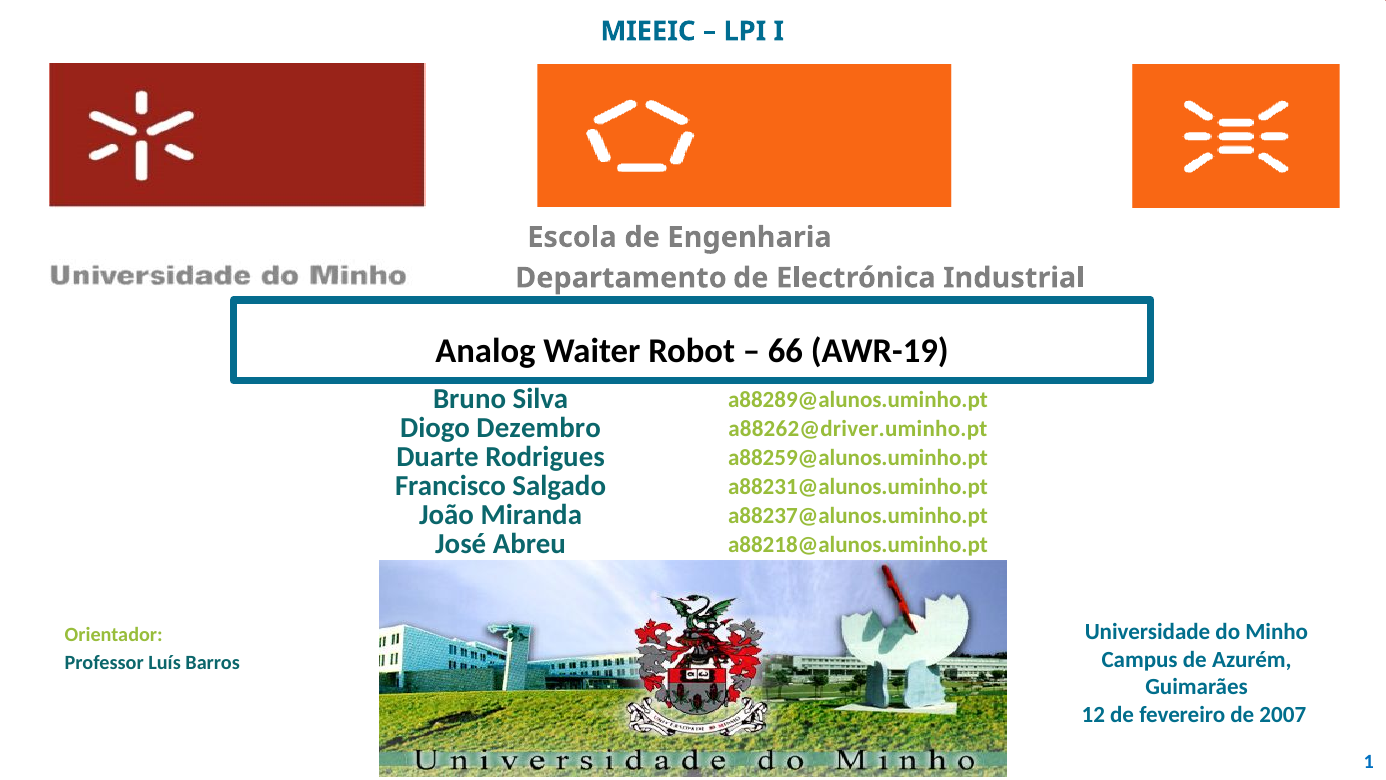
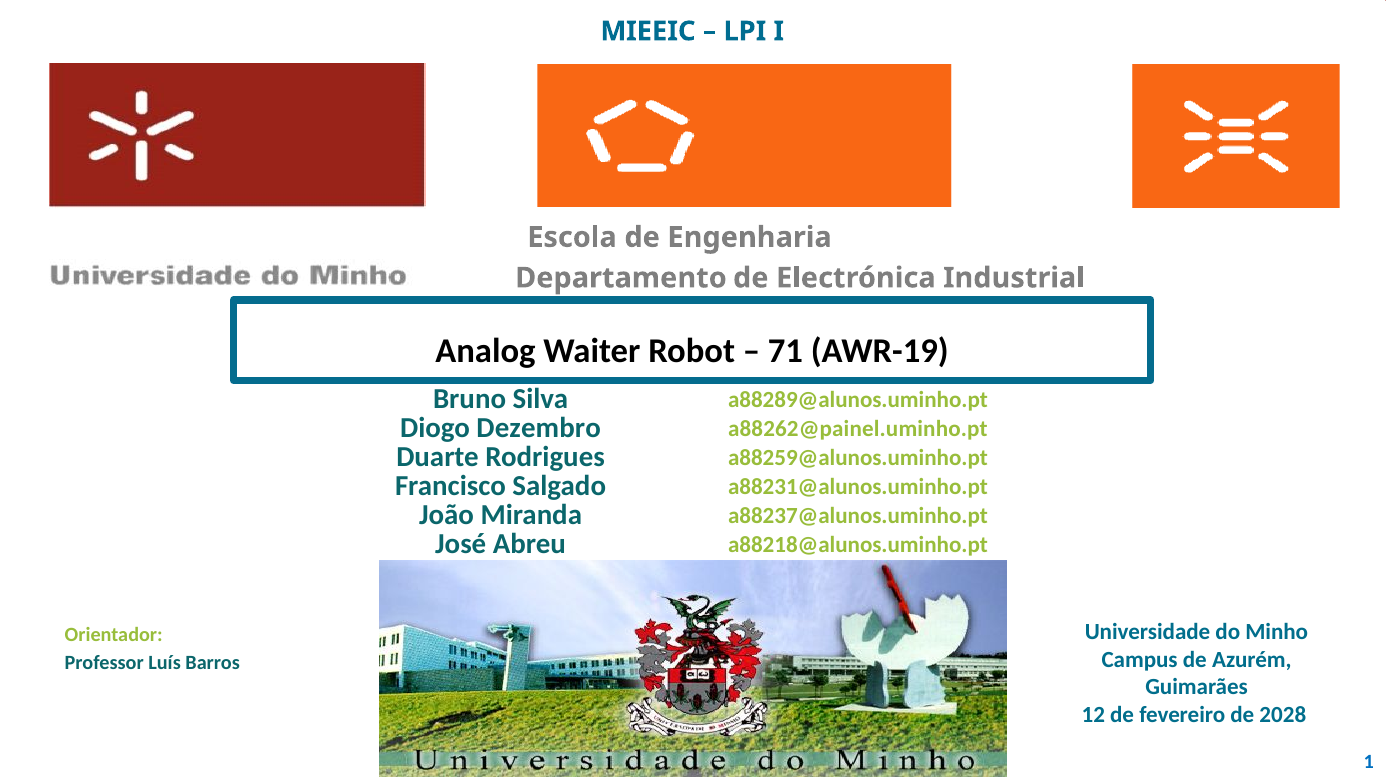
66: 66 -> 71 (785, 351)
a88262@driver.uminho.pt: a88262@driver.uminho.pt -> a88262@painel.uminho.pt (858, 429)
2007: 2007 -> 2028 (1283, 715)
